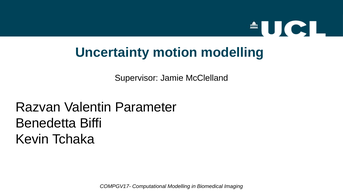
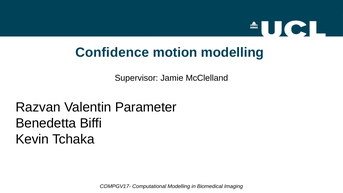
Uncertainty: Uncertainty -> Confidence (112, 52)
